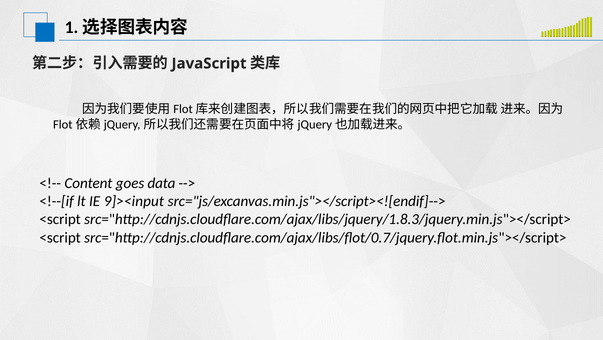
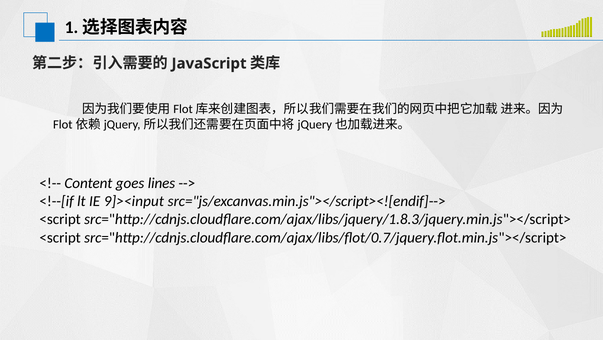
data: data -> lines (161, 183)
